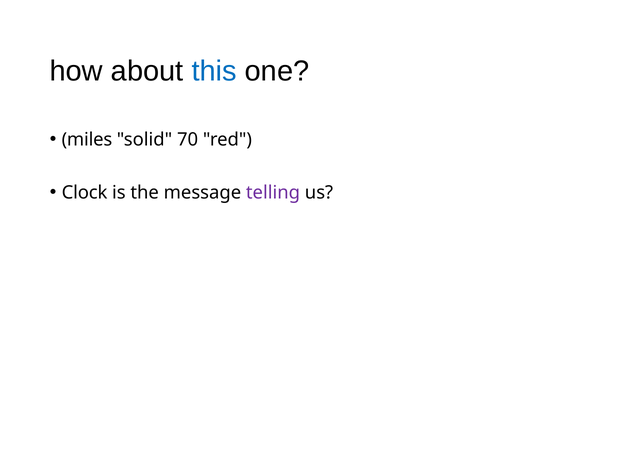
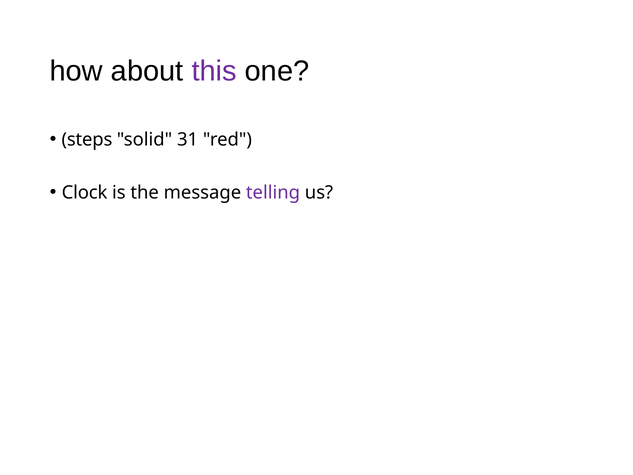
this colour: blue -> purple (214, 71)
miles: miles -> steps (87, 139)
70: 70 -> 31 (188, 139)
